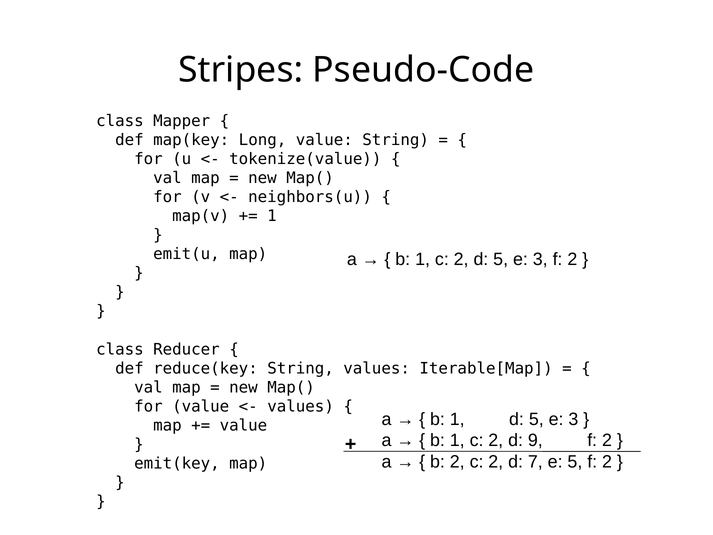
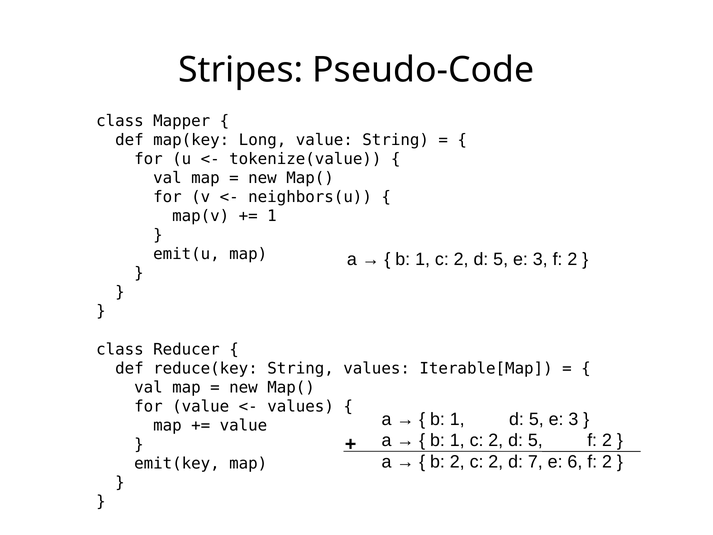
9: 9 -> 5 (535, 440)
e 5: 5 -> 6 (575, 462)
